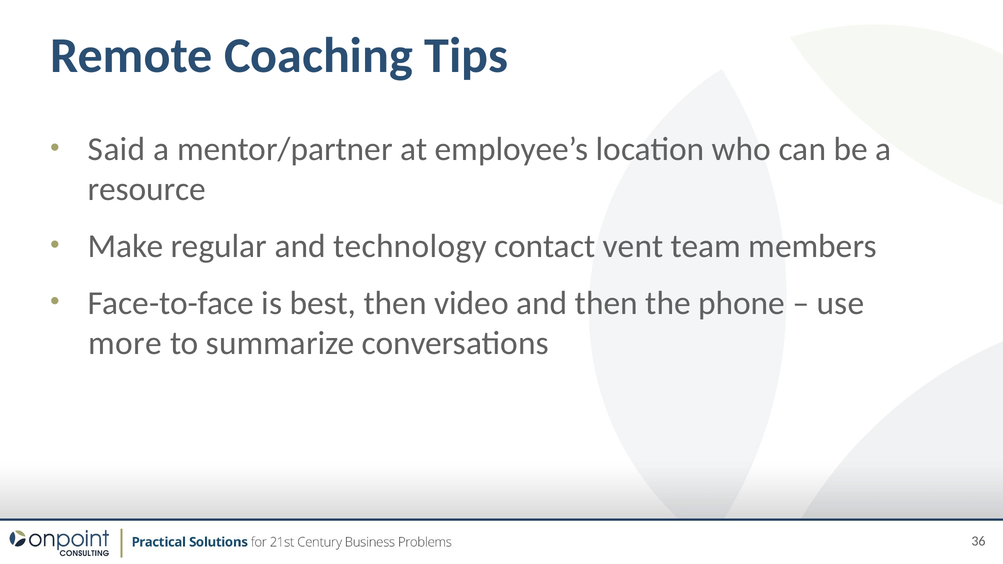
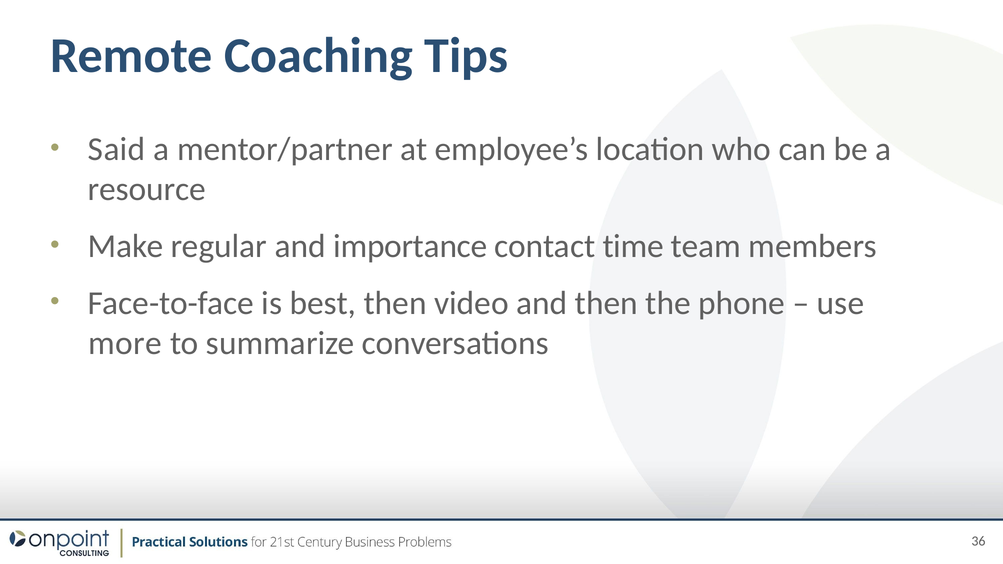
technology: technology -> importance (410, 246)
vent: vent -> time (633, 246)
